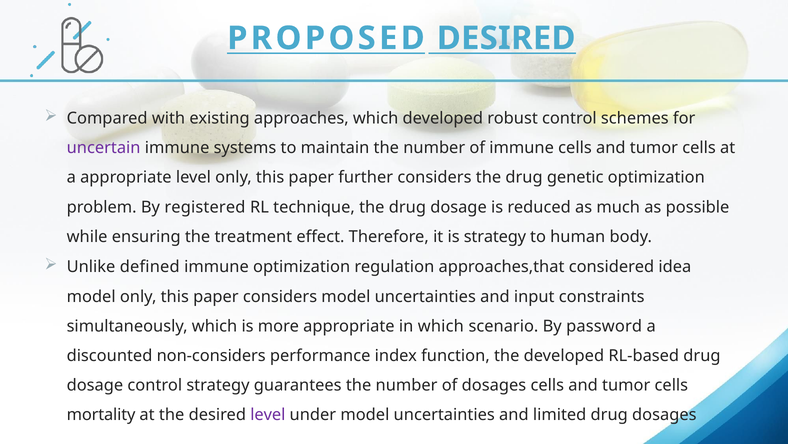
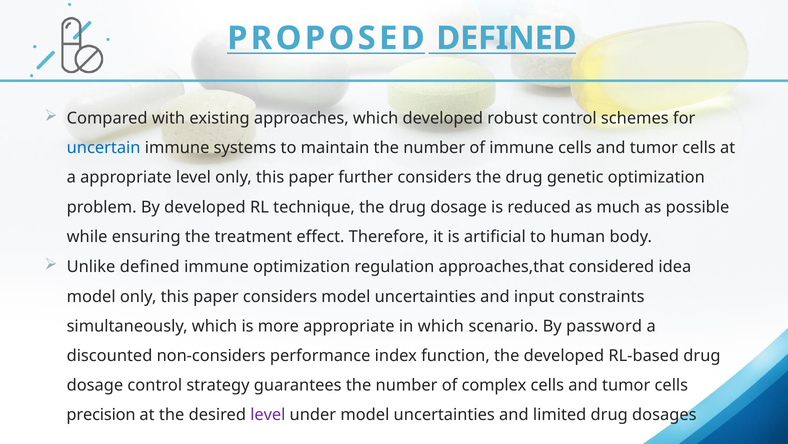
PROPOSED DESIRED: DESIRED -> DEFINED (506, 38)
uncertain colour: purple -> blue (104, 148)
By registered: registered -> developed (205, 207)
is strategy: strategy -> artificial (495, 236)
of dosages: dosages -> complex (494, 385)
mortality: mortality -> precision (101, 415)
